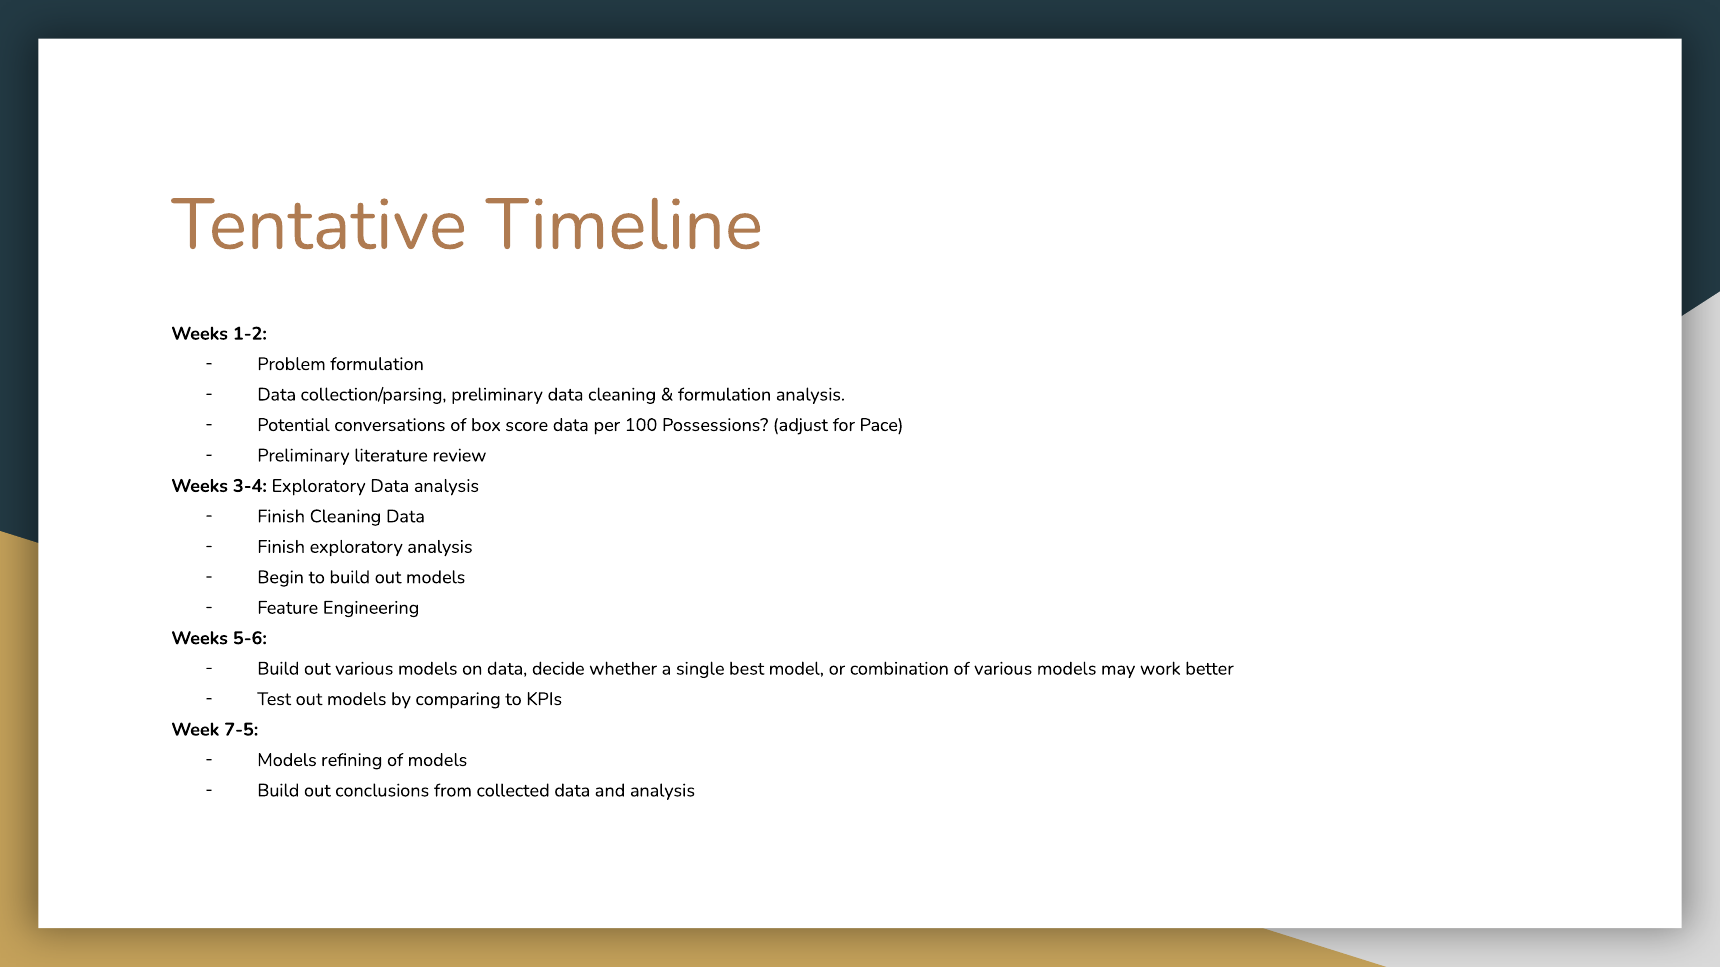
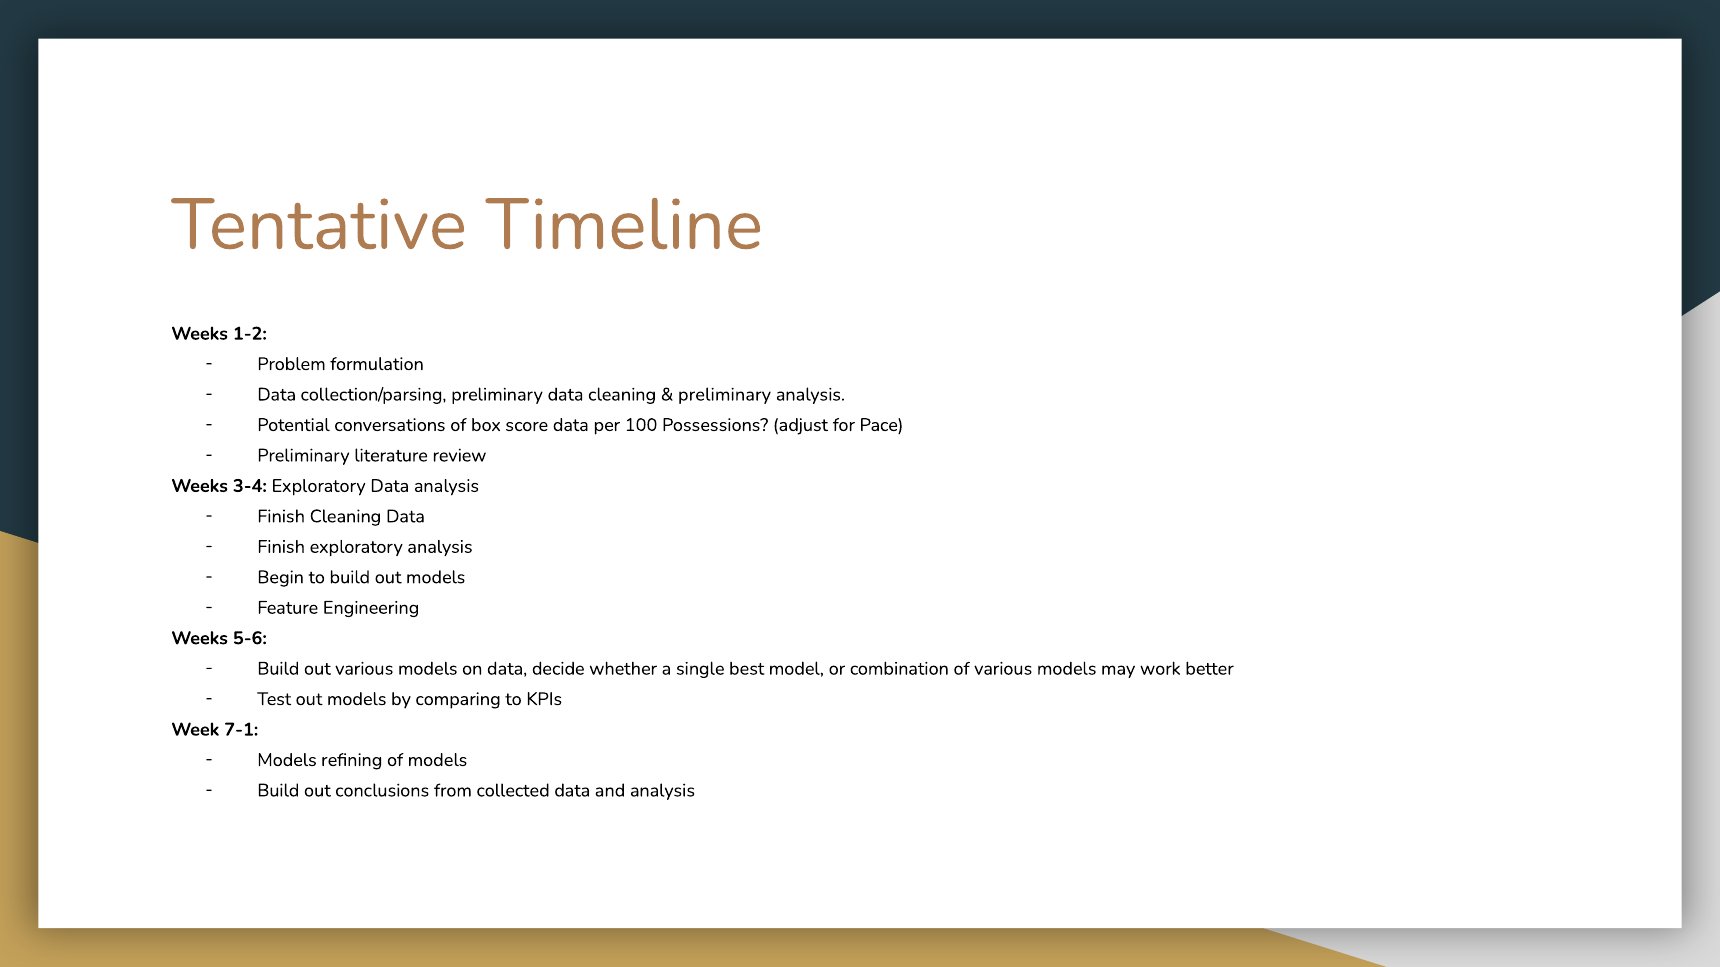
formulation: formulation -> preliminary (724, 395)
7-5: 7-5 -> 7-1 (241, 730)
